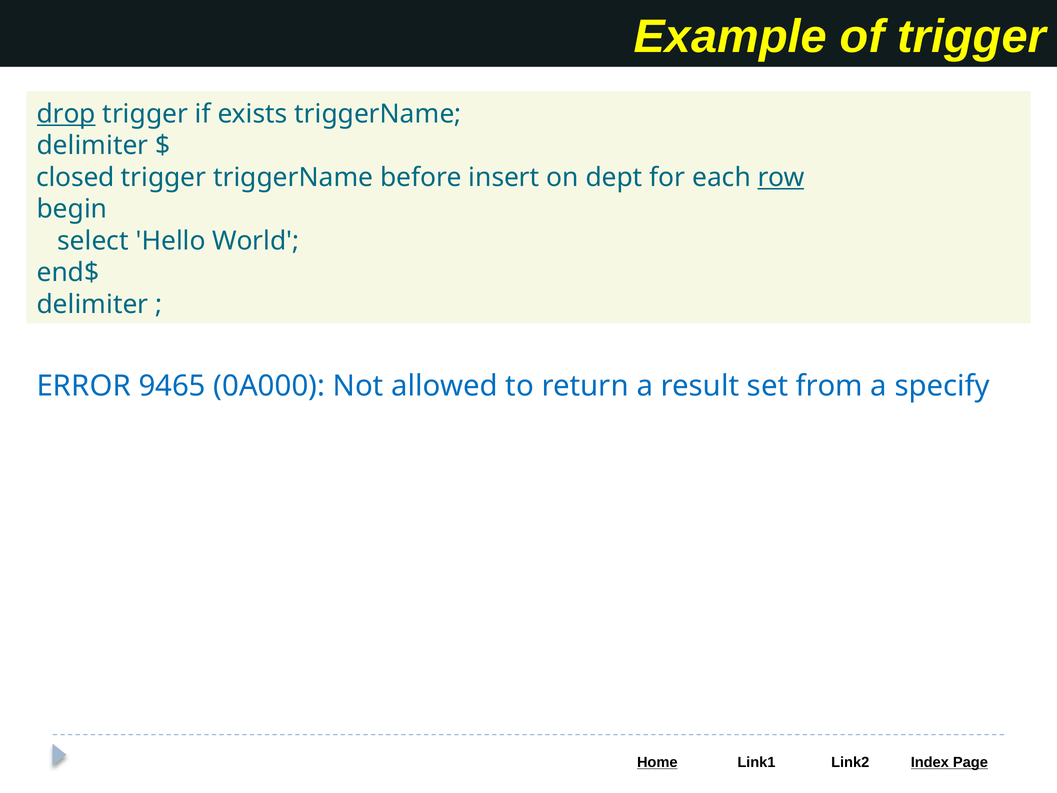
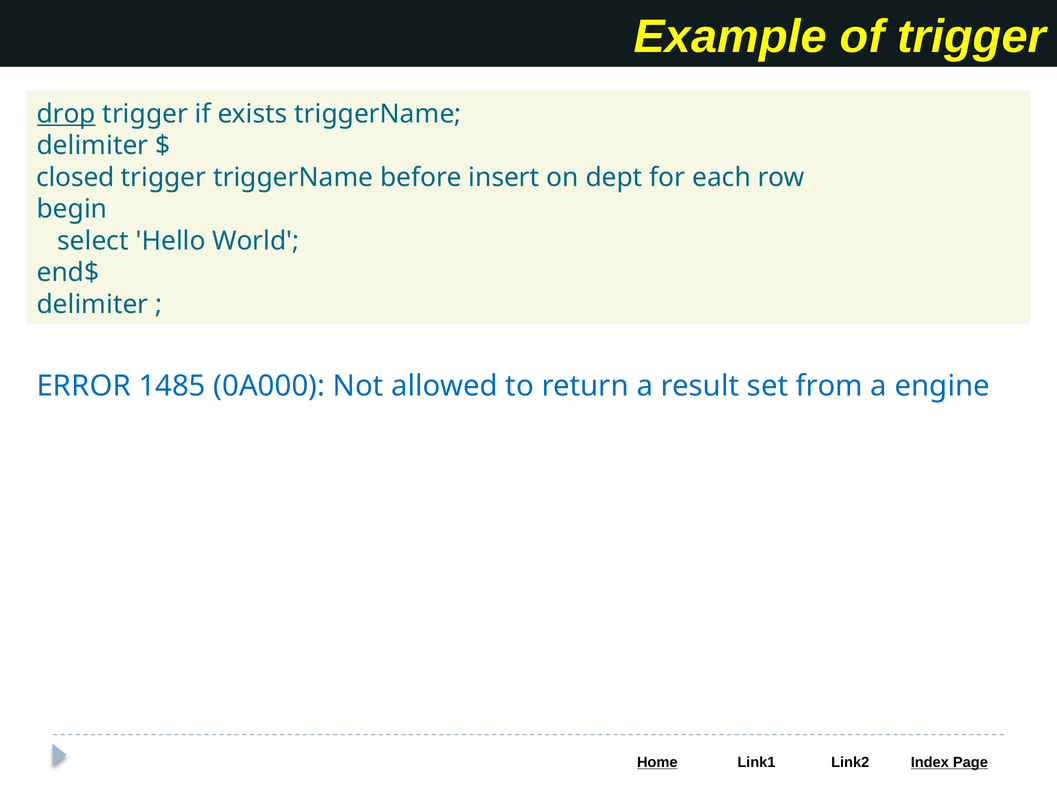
row underline: present -> none (781, 177)
9465: 9465 -> 1485 (172, 386)
specify: specify -> engine (942, 386)
